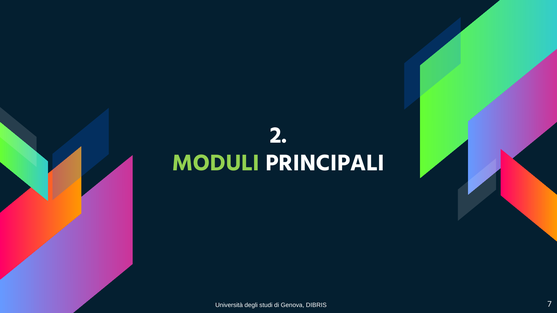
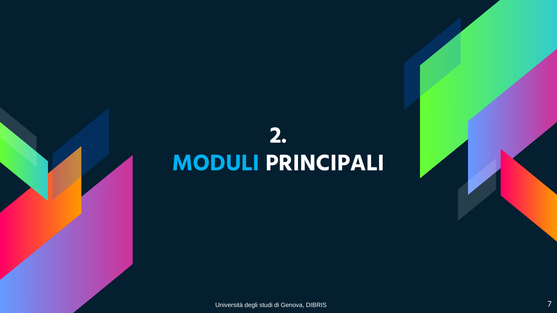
MODULI colour: light green -> light blue (216, 163)
